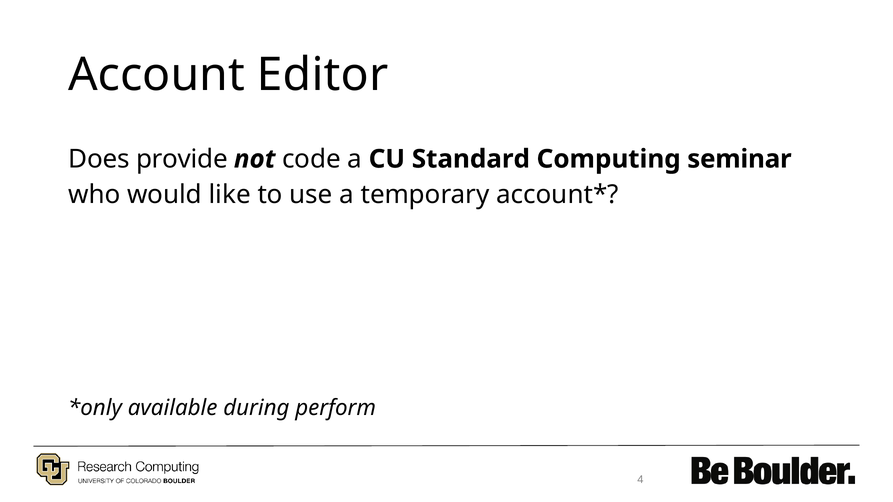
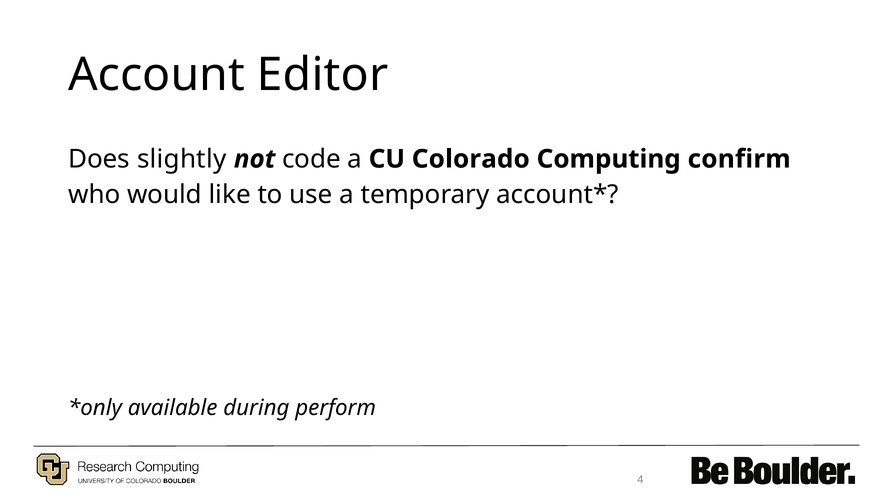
provide: provide -> slightly (182, 159)
Standard: Standard -> Colorado (471, 159)
seminar: seminar -> confirm (739, 159)
